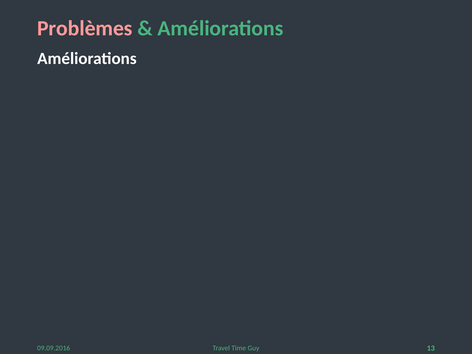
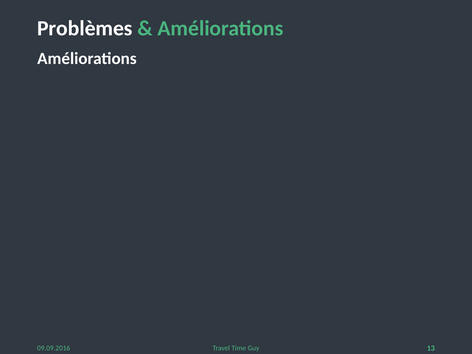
Problèmes colour: pink -> white (85, 28)
